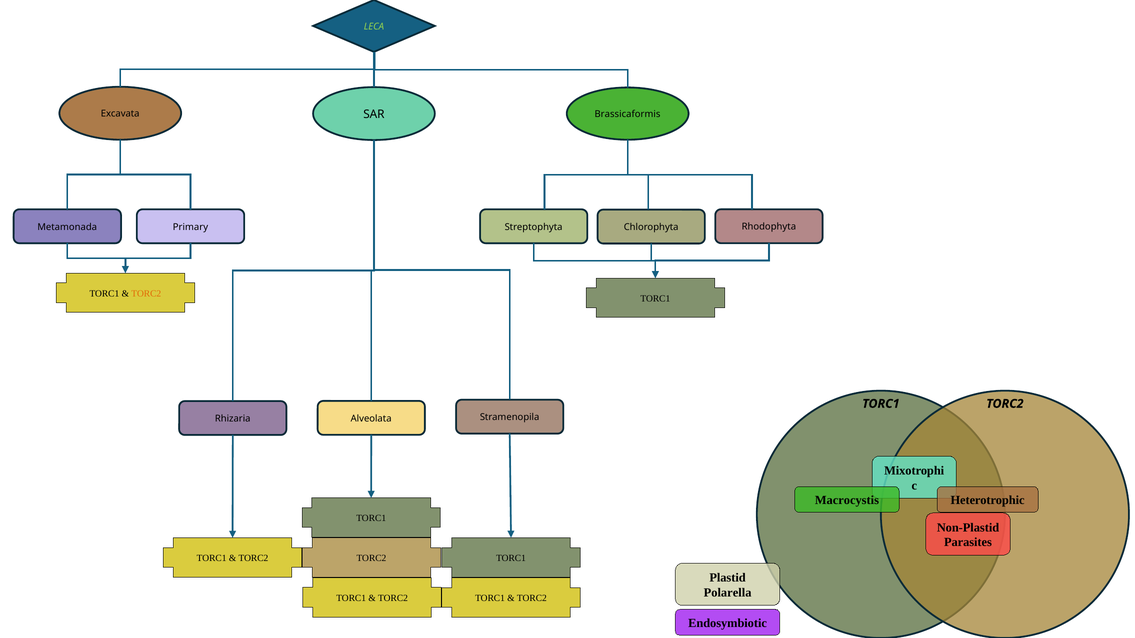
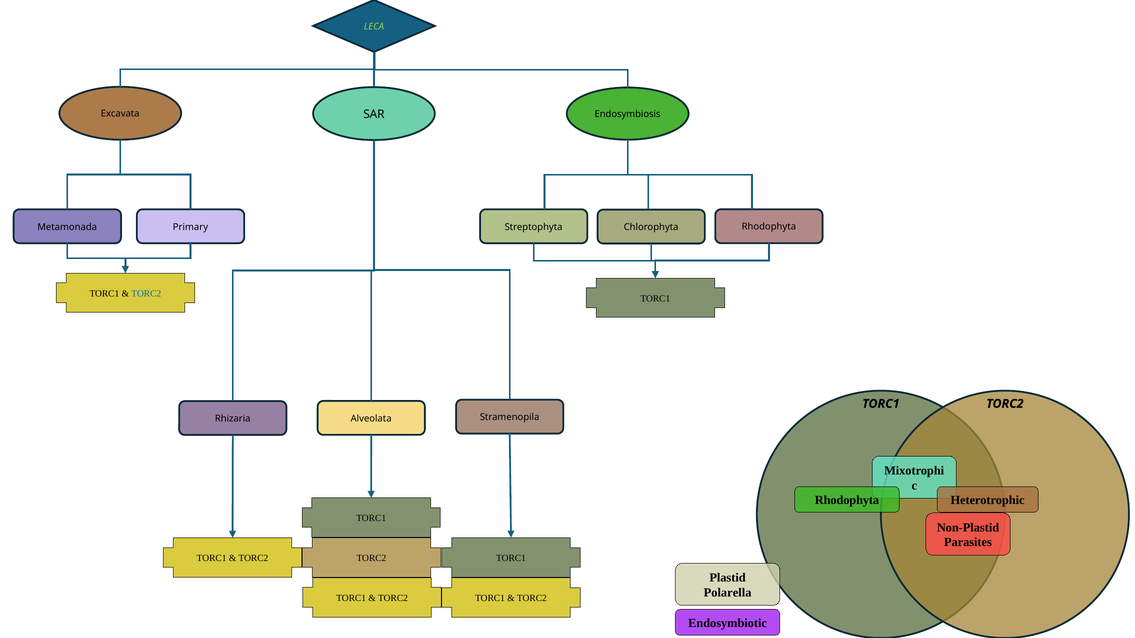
Brassicaformis: Brassicaformis -> Endosymbiosis (628, 114)
TORC2 colour: orange -> blue (146, 294)
Macrocystis: Macrocystis -> Rhodophyta (847, 501)
